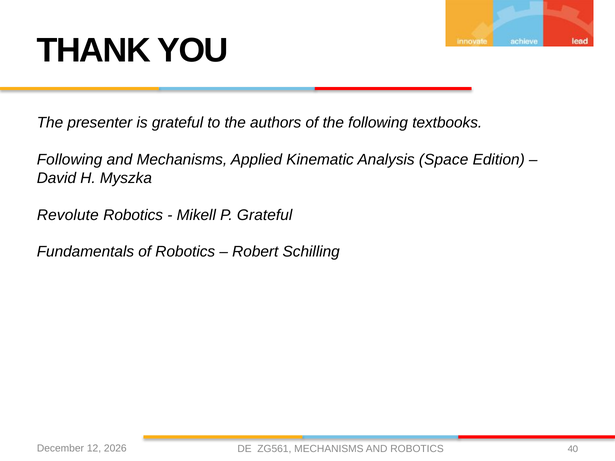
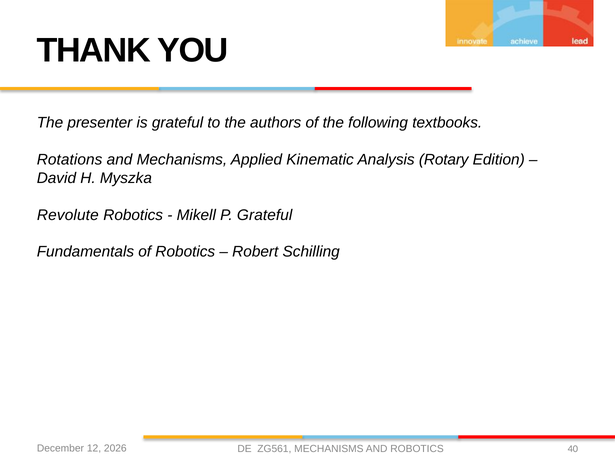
Following: Following -> Rotations (70, 160)
Space: Space -> Rotary (444, 160)
